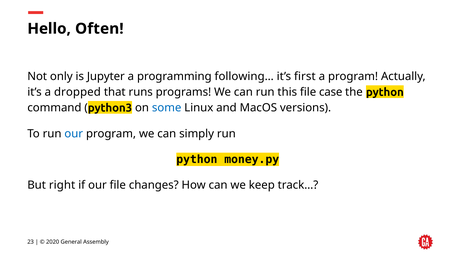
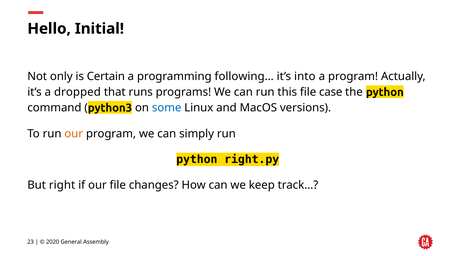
Often: Often -> Initial (99, 29)
Jupyter: Jupyter -> Certain (106, 77)
first: first -> into (305, 77)
our colour: blue -> orange (74, 134)
money.py: money.py -> right.py (252, 160)
